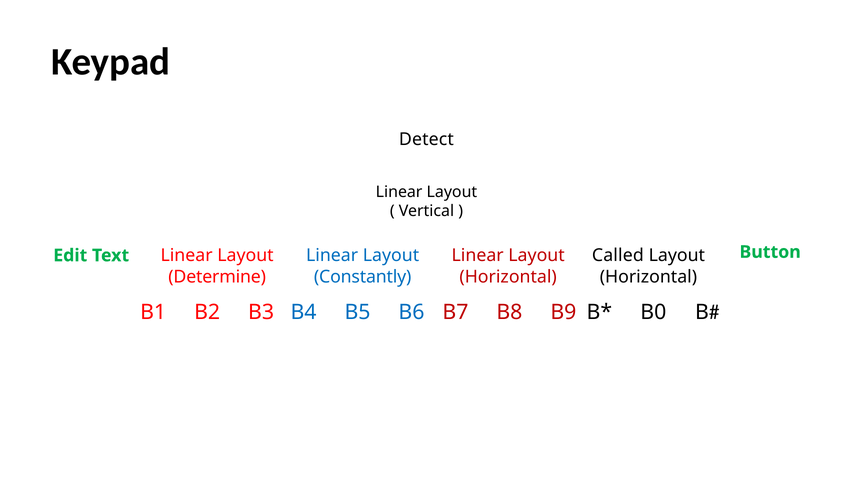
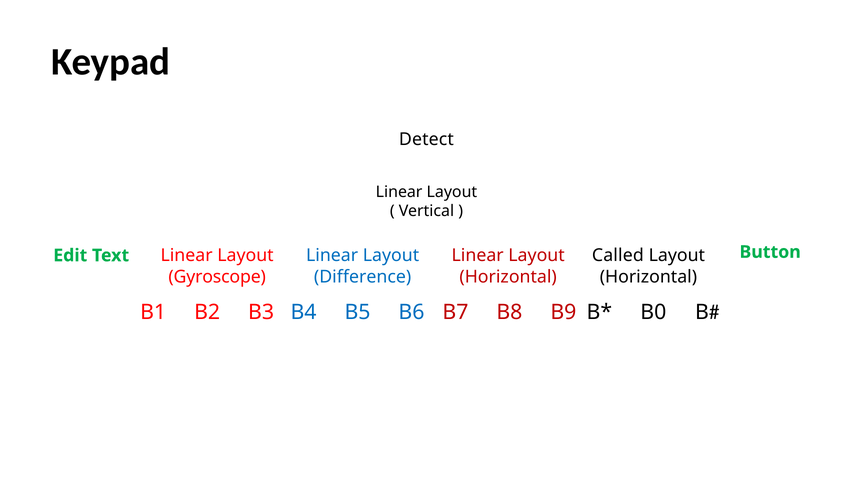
Determine: Determine -> Gyroscope (217, 277)
Constantly: Constantly -> Difference (363, 277)
